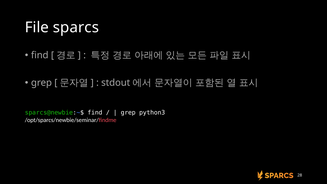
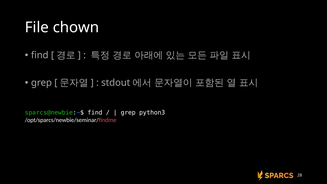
sparcs: sparcs -> chown (76, 27)
